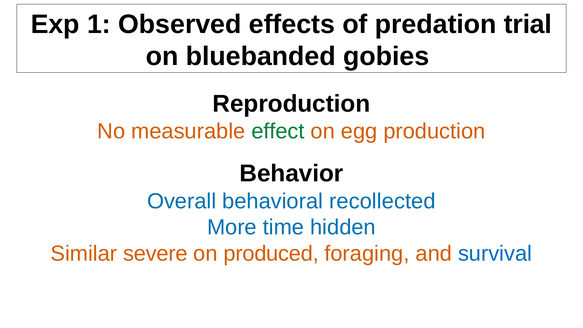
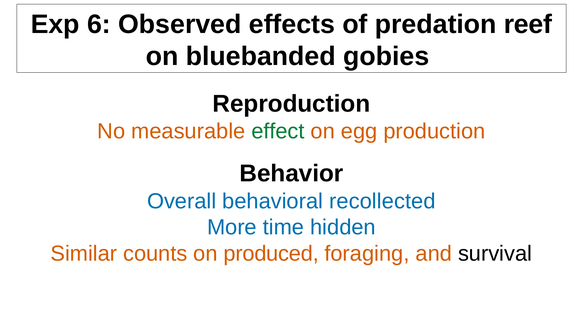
1: 1 -> 6 (99, 24)
trial: trial -> reef (528, 24)
severe: severe -> counts (155, 254)
survival colour: blue -> black (495, 254)
